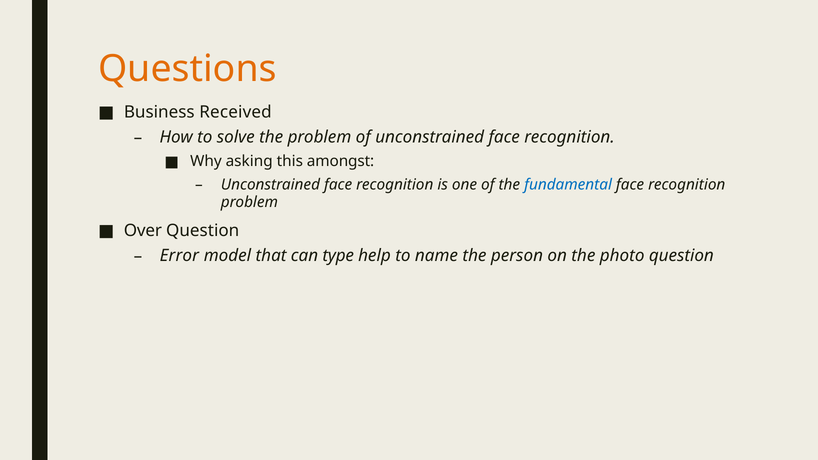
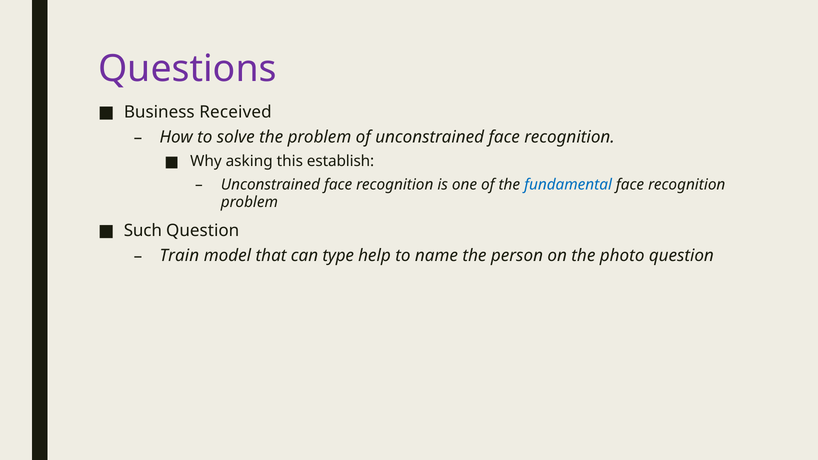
Questions colour: orange -> purple (187, 69)
amongst: amongst -> establish (341, 161)
Over: Over -> Such (143, 231)
Error: Error -> Train (179, 256)
